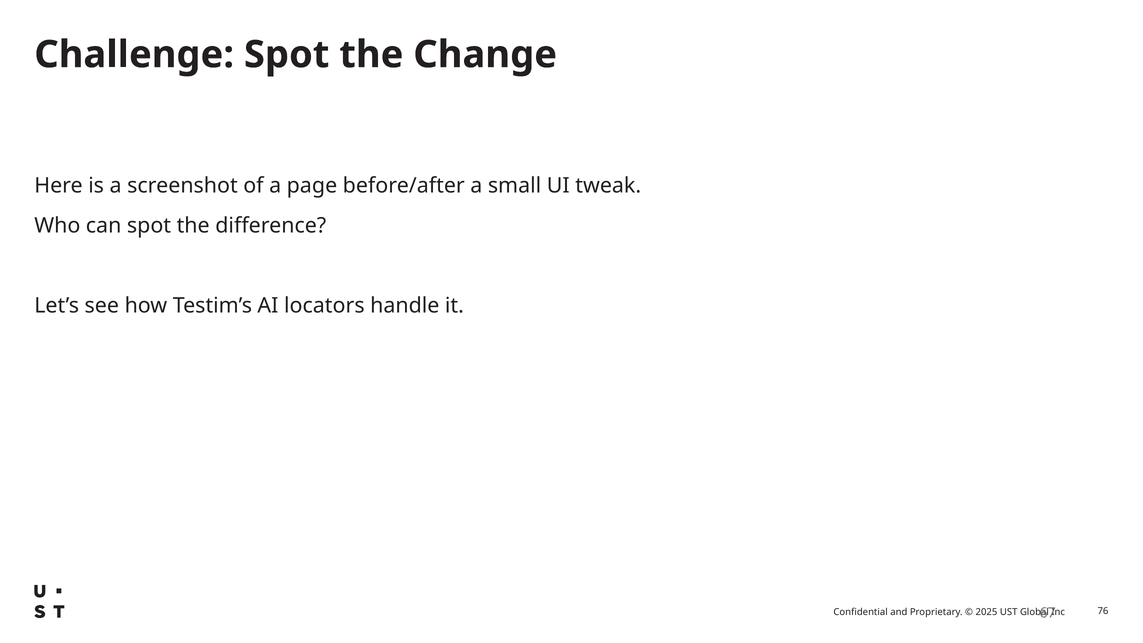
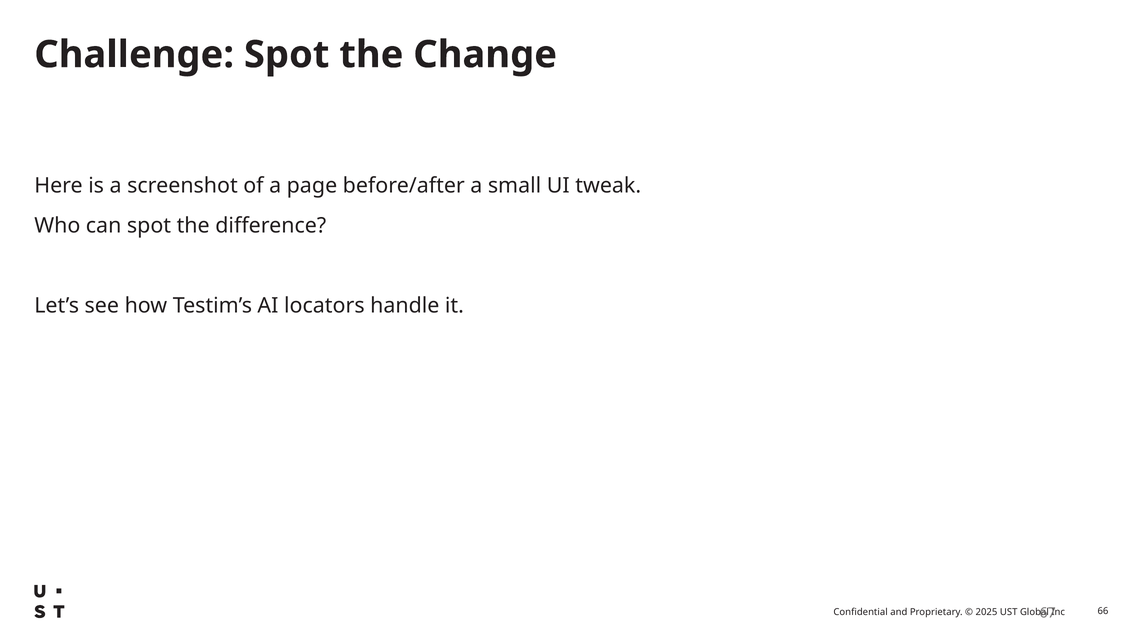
76: 76 -> 66 (1103, 611)
